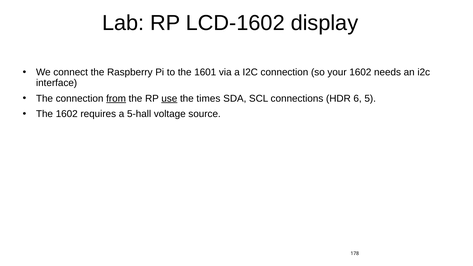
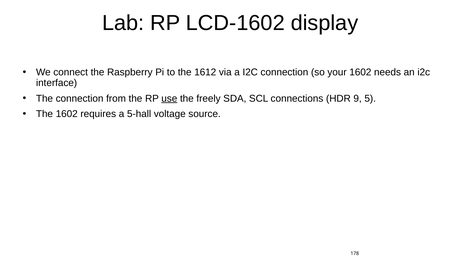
1601: 1601 -> 1612 (205, 72)
from underline: present -> none (116, 98)
times: times -> freely (208, 98)
6: 6 -> 9 (358, 98)
